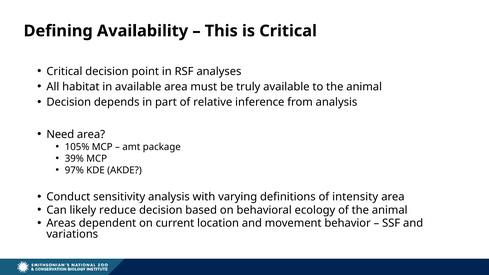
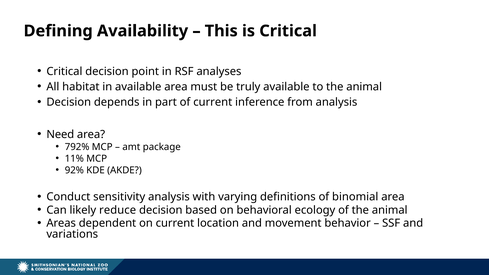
of relative: relative -> current (213, 102)
105%: 105% -> 792% (77, 147)
39%: 39% -> 11% (74, 159)
97%: 97% -> 92% (74, 170)
intensity: intensity -> binomial (355, 197)
